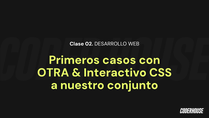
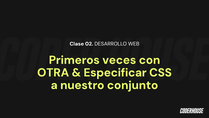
casos: casos -> veces (119, 60)
Interactivo: Interactivo -> Especificar (115, 72)
